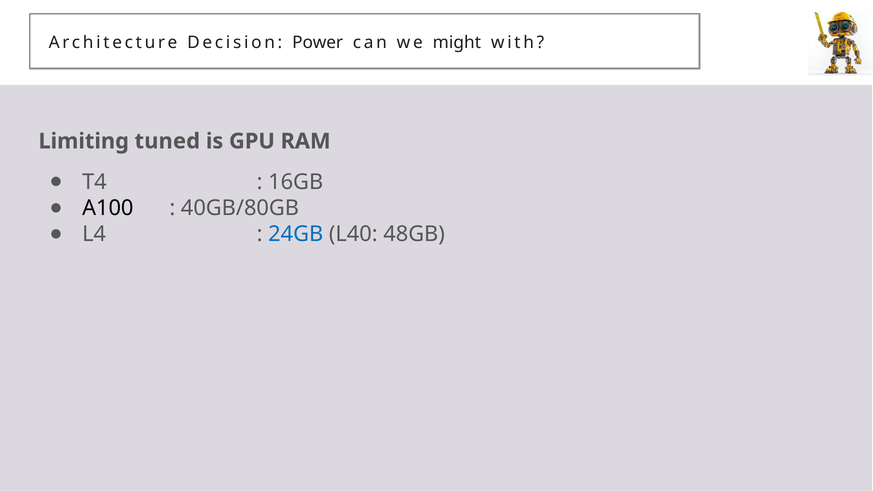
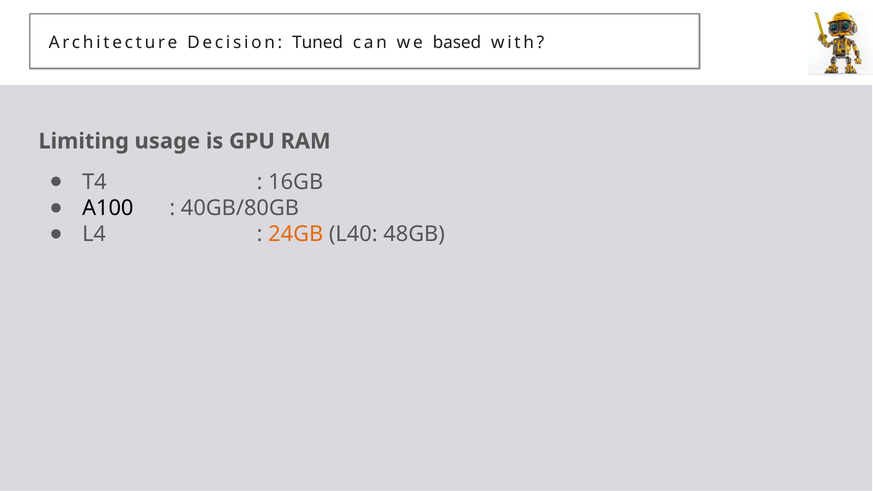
Power: Power -> Tuned (318, 43)
might: might -> based (457, 43)
tuned: tuned -> usage (167, 141)
24GB colour: blue -> orange (296, 234)
